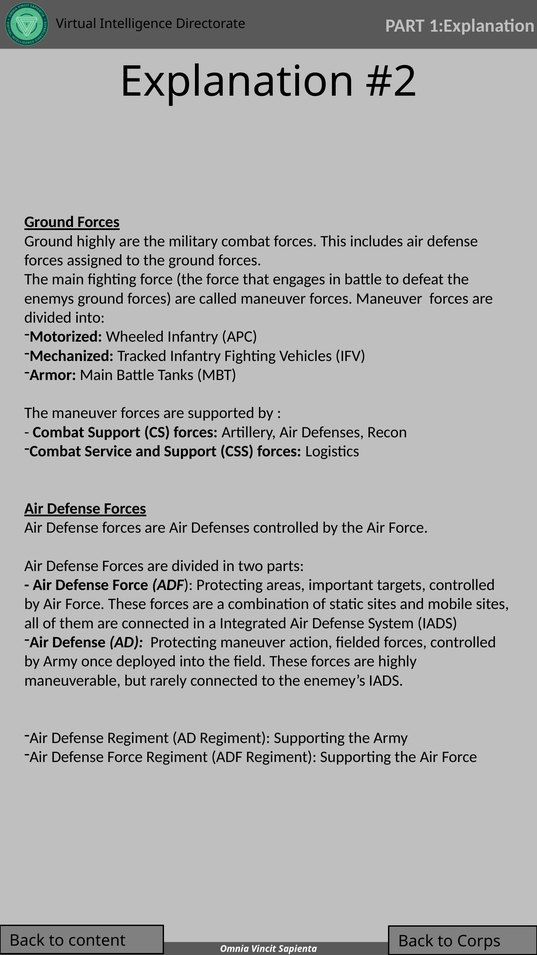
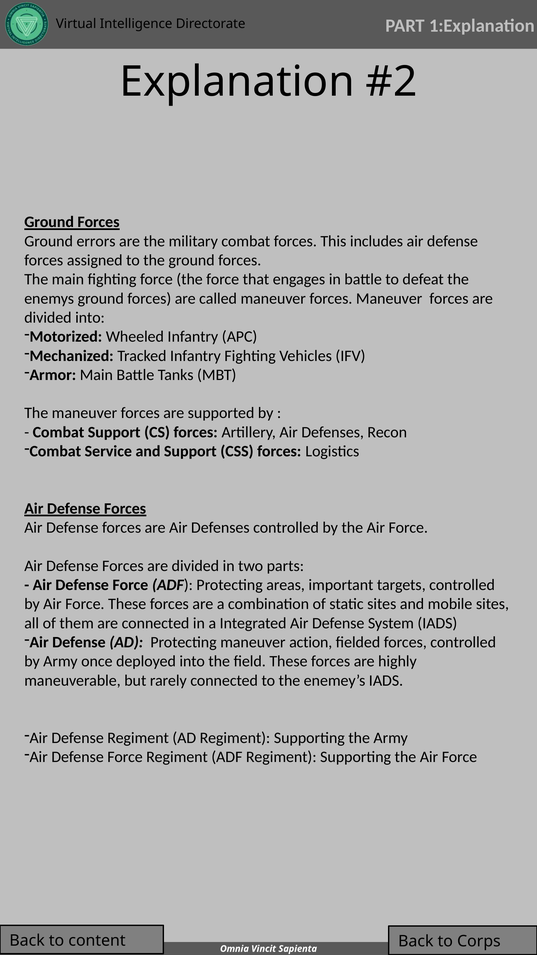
Ground highly: highly -> errors (96, 241)
